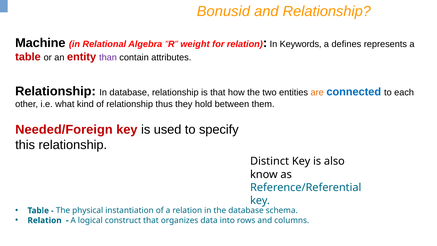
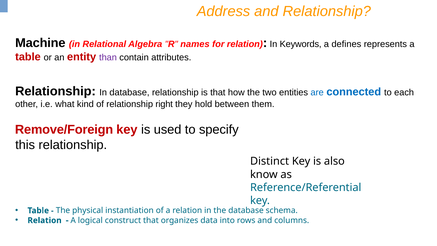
Bonusid: Bonusid -> Address (223, 11)
weight: weight -> names (195, 44)
are colour: orange -> blue (317, 92)
thus: thus -> right (164, 104)
Needed/Foreign: Needed/Foreign -> Remove/Foreign (64, 130)
